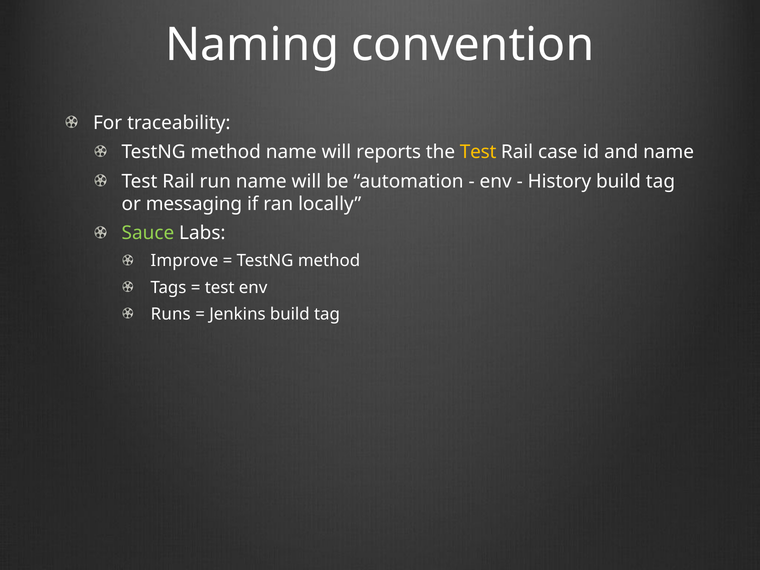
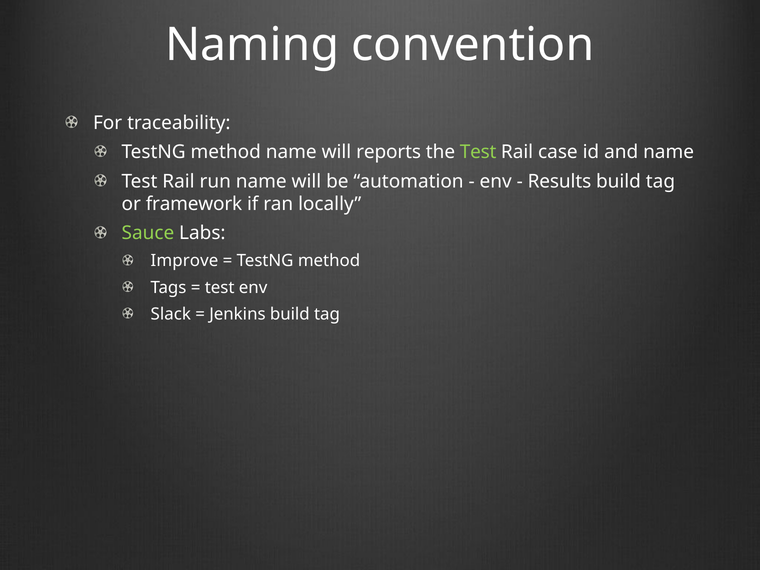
Test colour: yellow -> light green (478, 152)
History: History -> Results (559, 181)
messaging: messaging -> framework (194, 204)
Runs: Runs -> Slack (171, 314)
